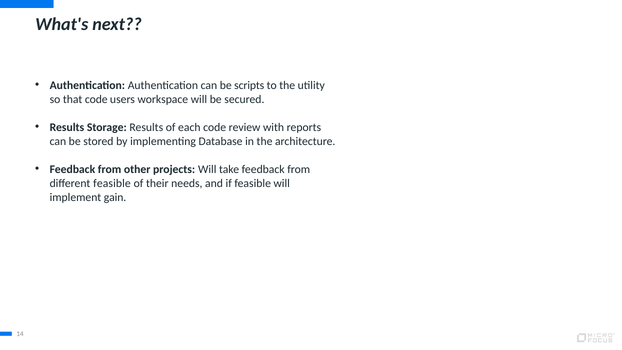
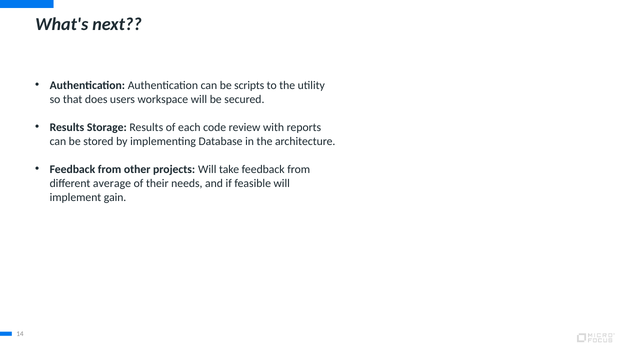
that code: code -> does (96, 99)
different feasible: feasible -> average (112, 183)
